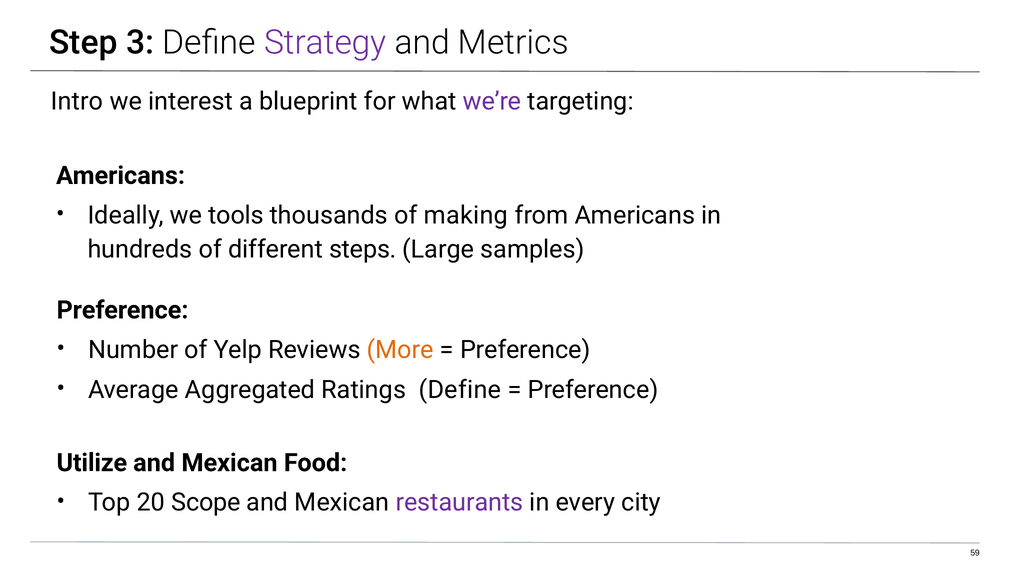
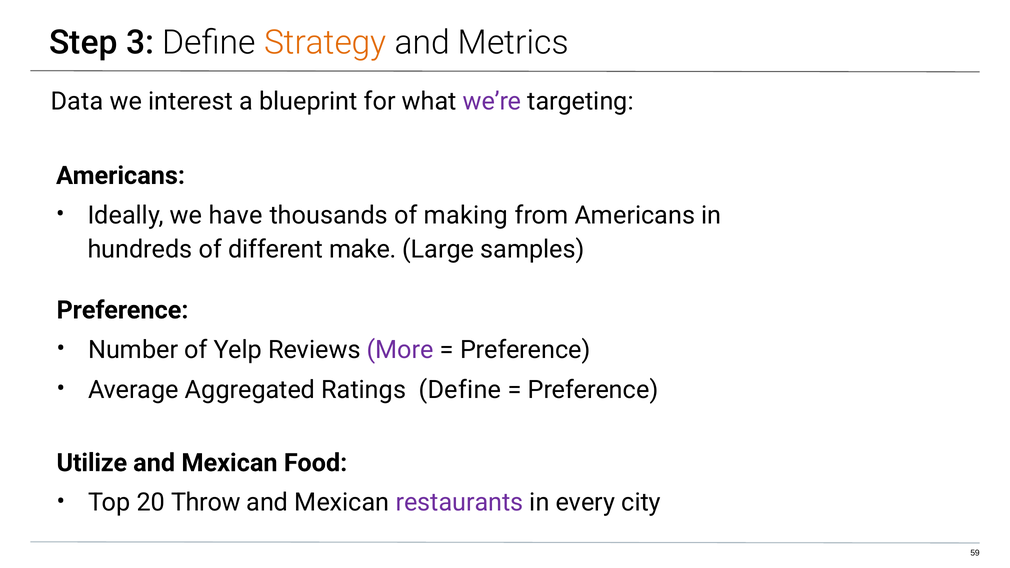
Strategy colour: purple -> orange (325, 43)
Intro: Intro -> Data (77, 102)
tools: tools -> have (236, 215)
steps: steps -> make (363, 250)
More colour: orange -> purple (400, 350)
Scope: Scope -> Throw (206, 503)
